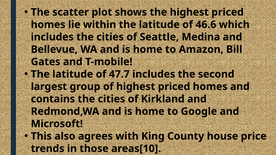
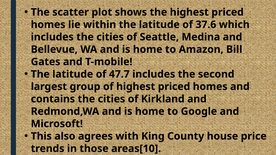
46.6: 46.6 -> 37.6 (206, 25)
